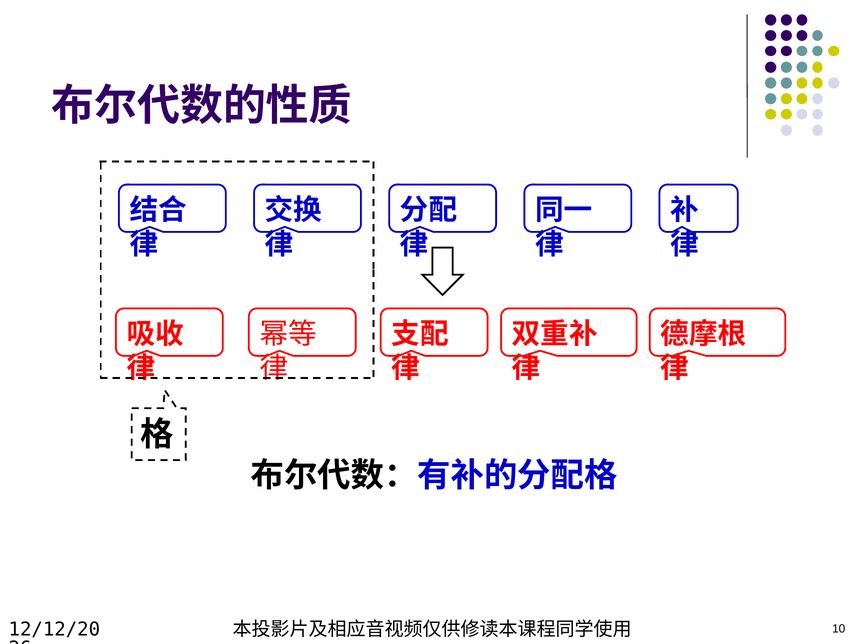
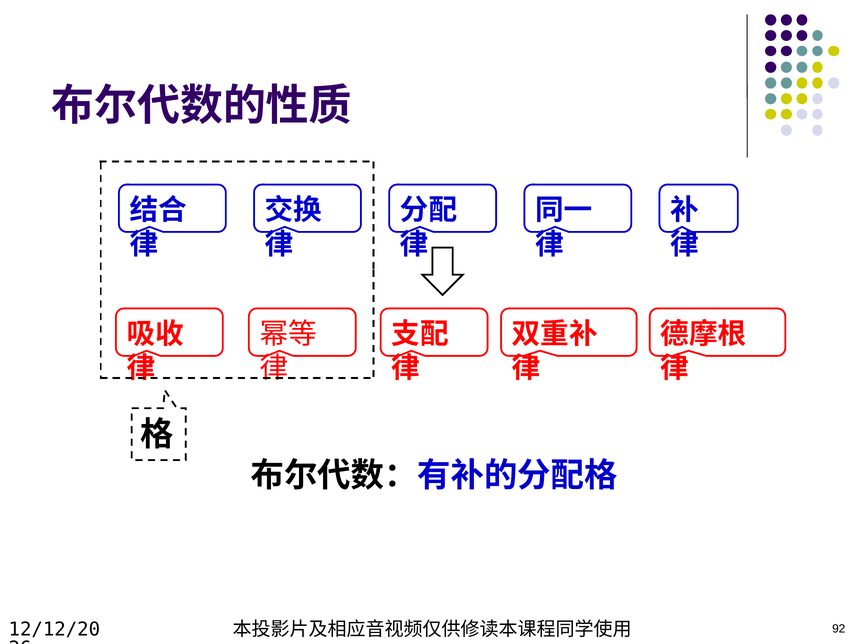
10: 10 -> 92 (839, 628)
